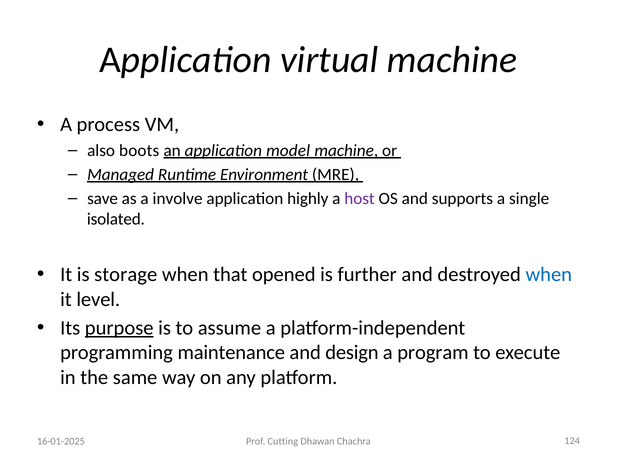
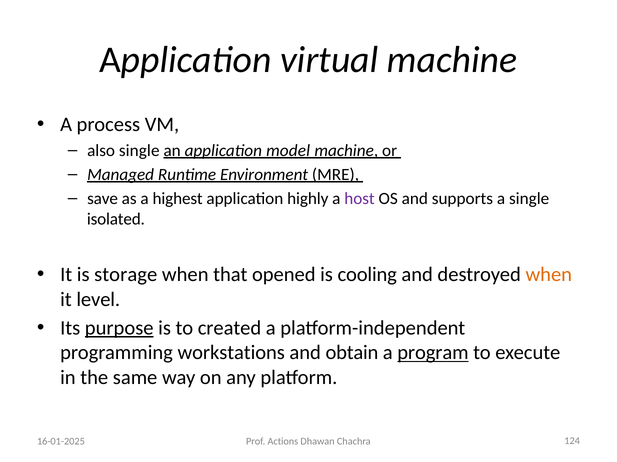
also boots: boots -> single (139, 151)
involve: involve -> highest (178, 199)
further: further -> cooling (367, 275)
when colour: blue -> orange (549, 275)
assume: assume -> created (229, 329)
maintenance: maintenance -> workstations (231, 353)
design: design -> obtain (352, 353)
program underline: none -> present (433, 353)
Cutting: Cutting -> Actions (283, 442)
